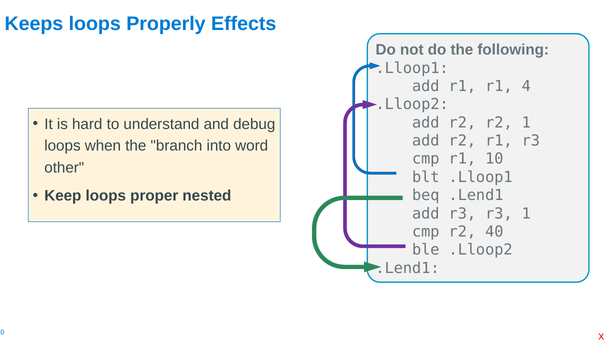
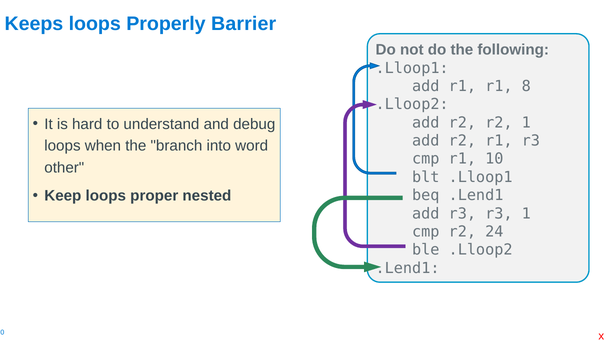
Effects: Effects -> Barrier (244, 24)
4: 4 -> 8 (526, 86)
40: 40 -> 24 (494, 232)
